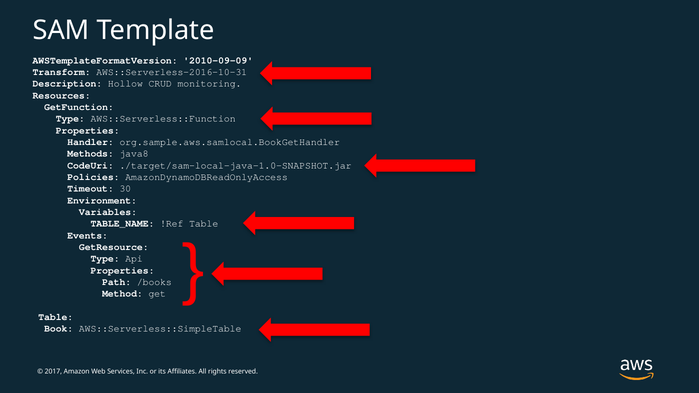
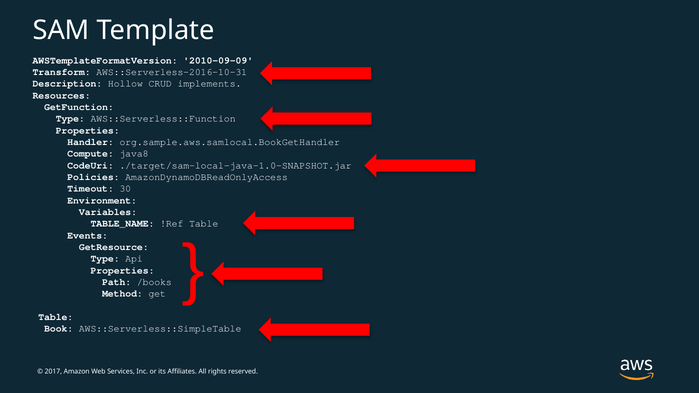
monitoring: monitoring -> implements (209, 84)
Methods: Methods -> Compute (91, 154)
